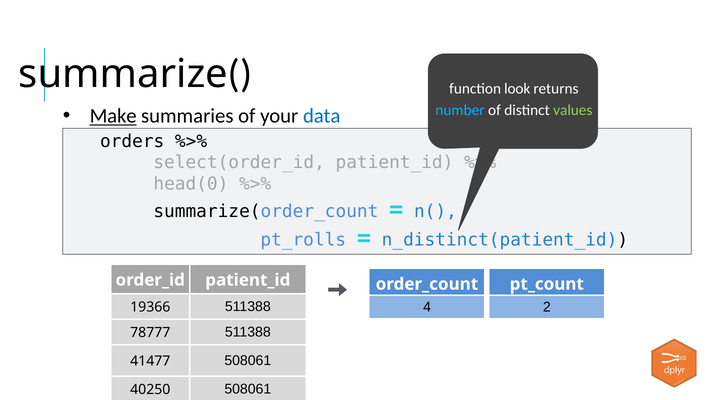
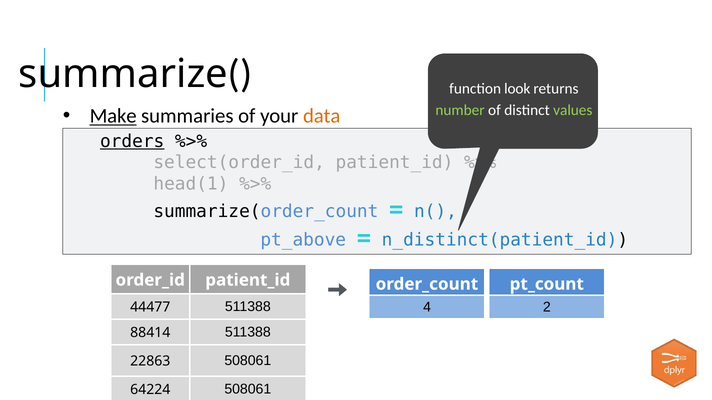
number colour: light blue -> light green (460, 110)
data colour: blue -> orange (322, 116)
orders underline: none -> present (132, 141)
head(0: head(0 -> head(1 (191, 184)
pt_rolls: pt_rolls -> pt_above (303, 240)
19366: 19366 -> 44477 (150, 308)
78777: 78777 -> 88414 (150, 333)
41477: 41477 -> 22863 (150, 362)
40250: 40250 -> 64224 (150, 390)
